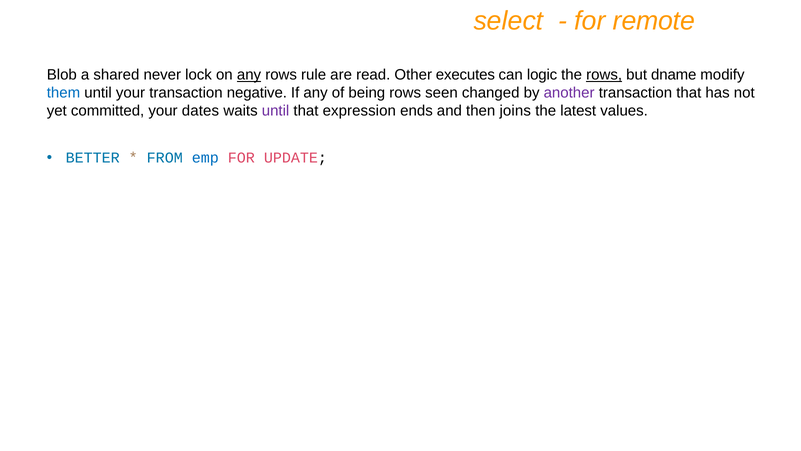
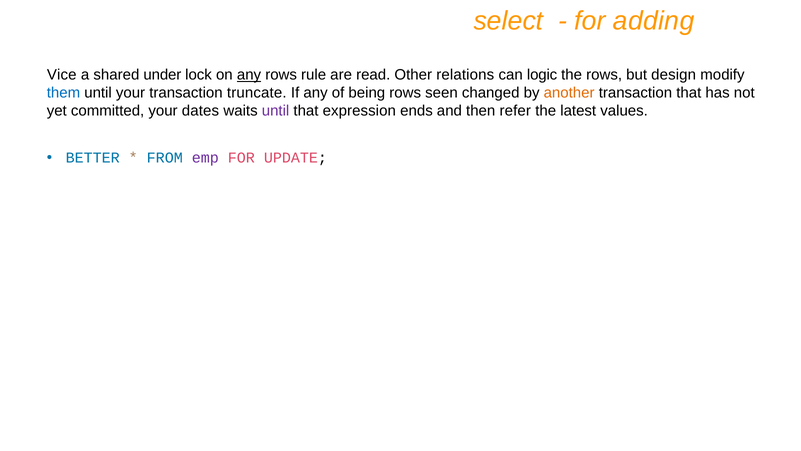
remote: remote -> adding (654, 21)
Blob: Blob -> Vice (62, 75)
never: never -> under (162, 75)
executes: executes -> relations (465, 75)
rows underline: present -> none (604, 75)
dname: dname -> design (674, 75)
negative: negative -> truncate (257, 93)
another colour: purple -> orange (569, 93)
joins: joins -> refer (515, 111)
emp colour: blue -> purple (205, 158)
